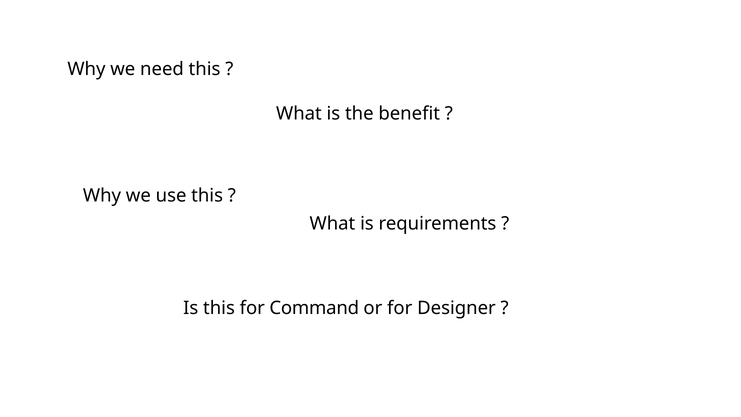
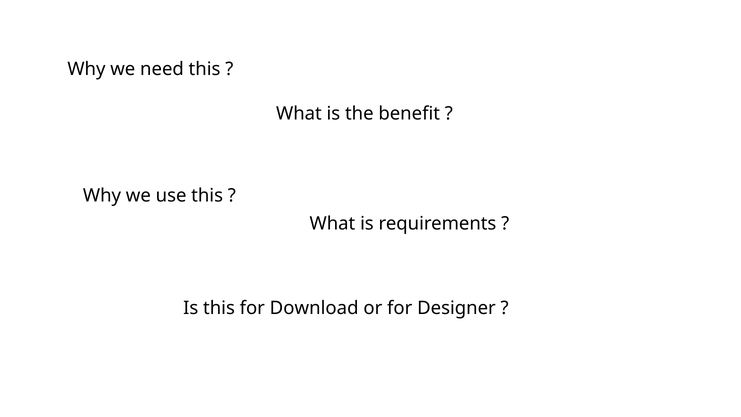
Command: Command -> Download (314, 308)
